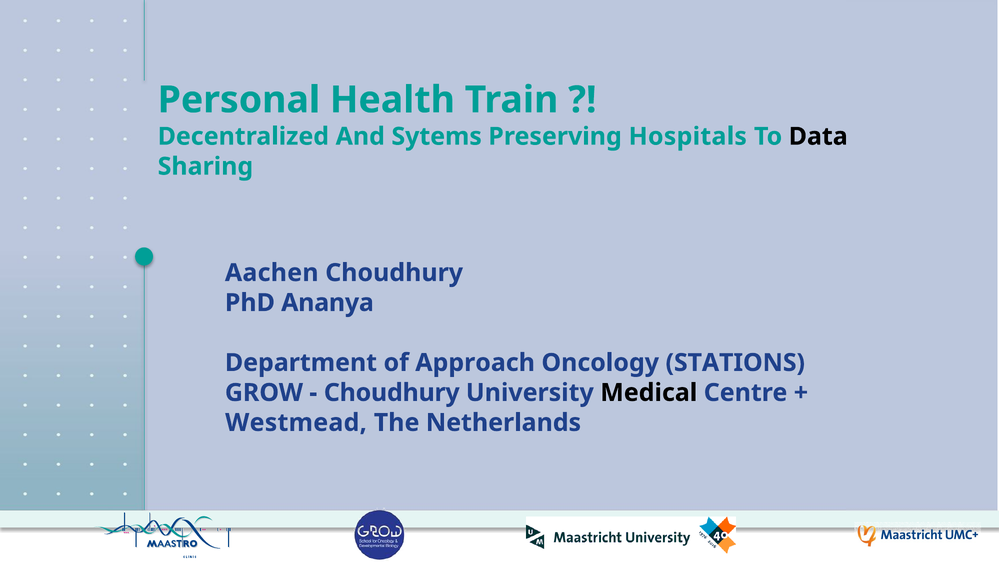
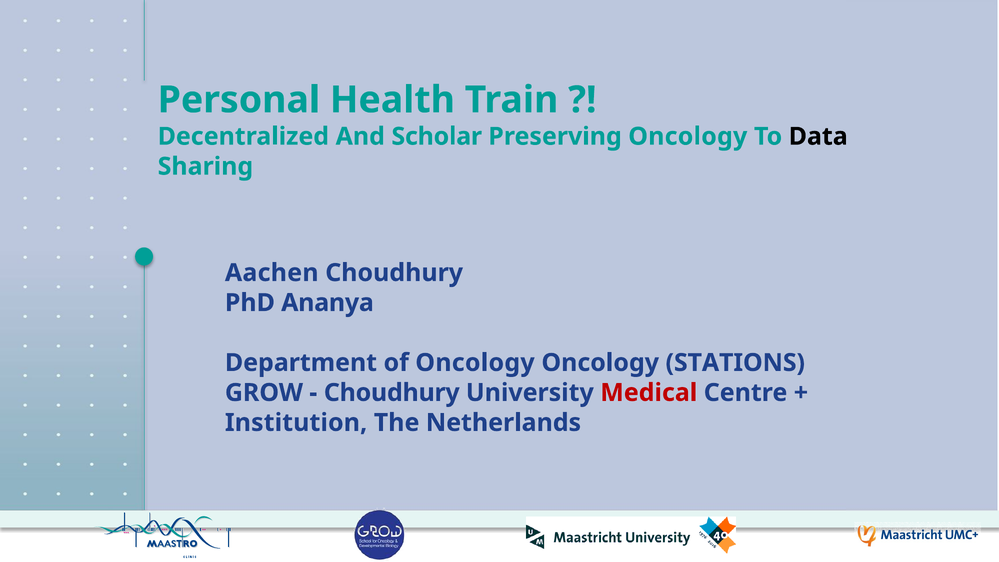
Sytems: Sytems -> Scholar (437, 136)
Preserving Hospitals: Hospitals -> Oncology (688, 136)
of Approach: Approach -> Oncology (475, 363)
Medical colour: black -> red (649, 393)
Westmead: Westmead -> Institution (296, 423)
